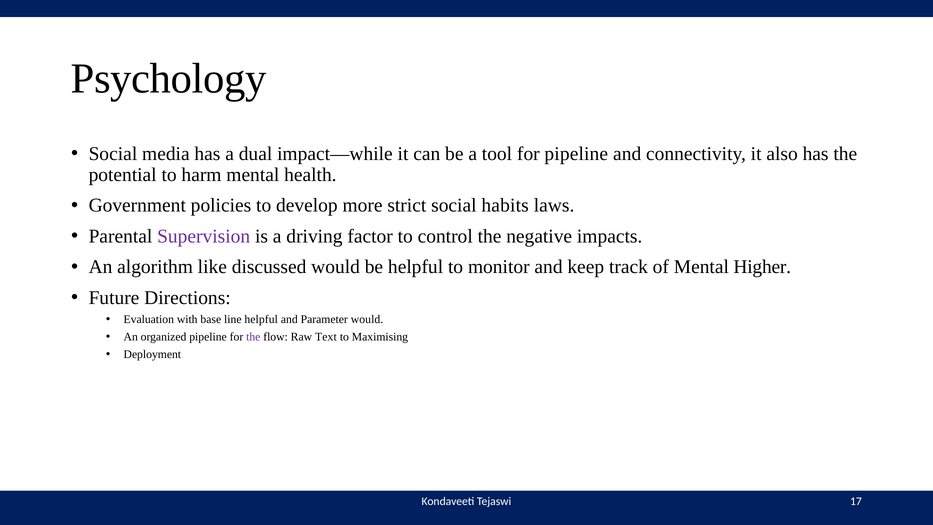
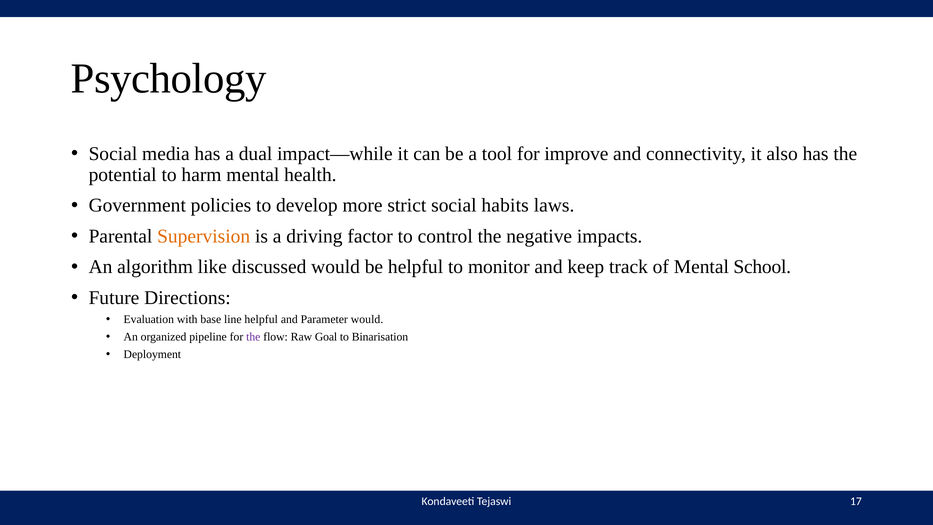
for pipeline: pipeline -> improve (576, 154)
Supervision colour: purple -> orange (204, 236)
Higher: Higher -> School (762, 267)
Text: Text -> Goal (326, 337)
Maximising: Maximising -> Binarisation (380, 337)
